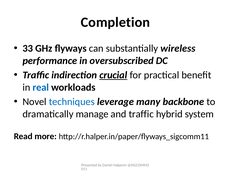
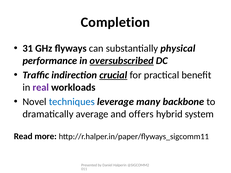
33: 33 -> 31 (28, 48)
wireless: wireless -> physical (178, 48)
oversubscribed underline: none -> present (122, 61)
real colour: blue -> purple (41, 88)
manage: manage -> average (92, 114)
and traffic: traffic -> offers (141, 114)
